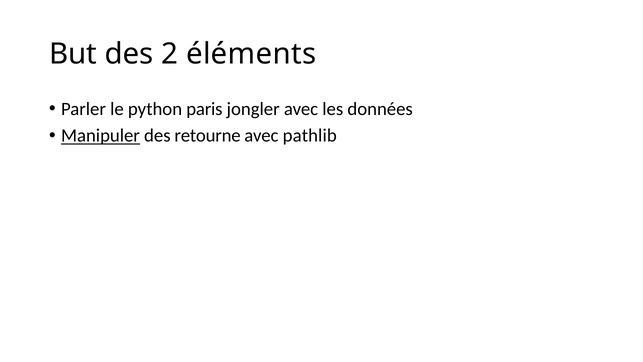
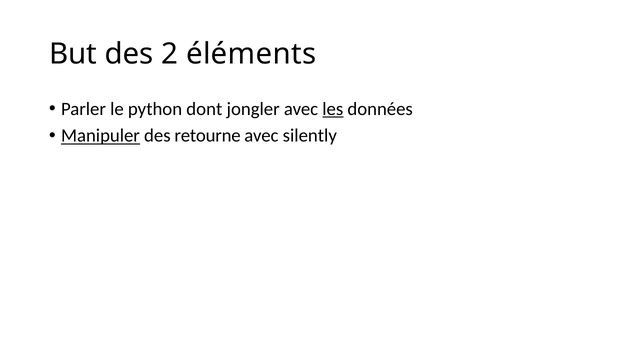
paris: paris -> dont (204, 109)
les underline: none -> present (333, 109)
pathlib: pathlib -> silently (310, 136)
